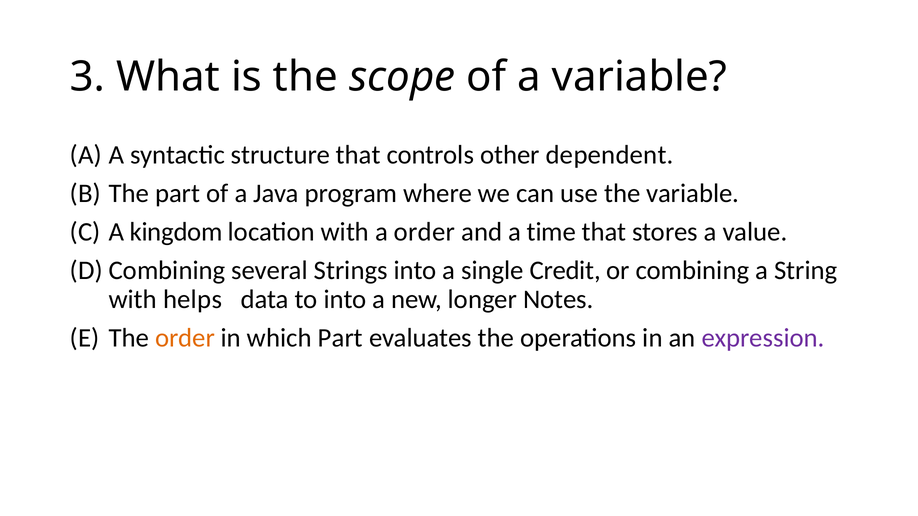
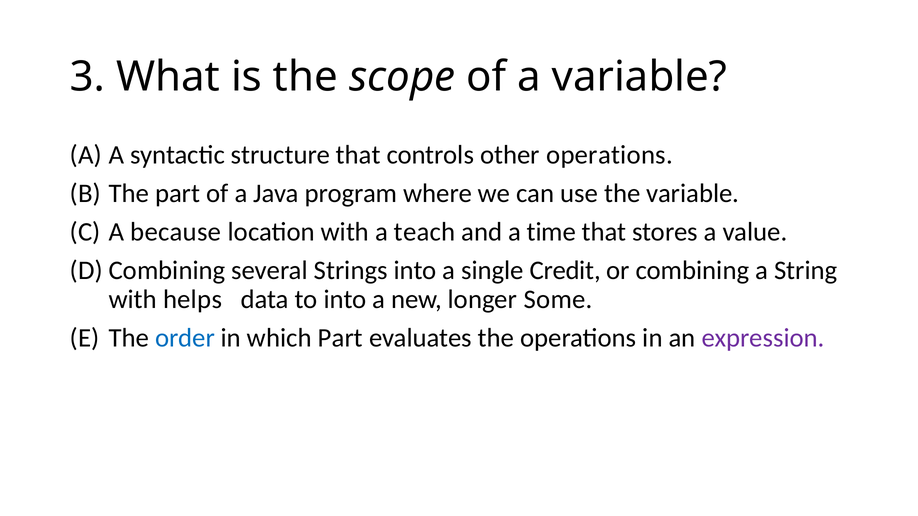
other dependent: dependent -> operations (610, 155)
kingdom: kingdom -> because (176, 232)
a order: order -> teach (424, 232)
Notes: Notes -> Some (558, 300)
order colour: orange -> blue (185, 338)
